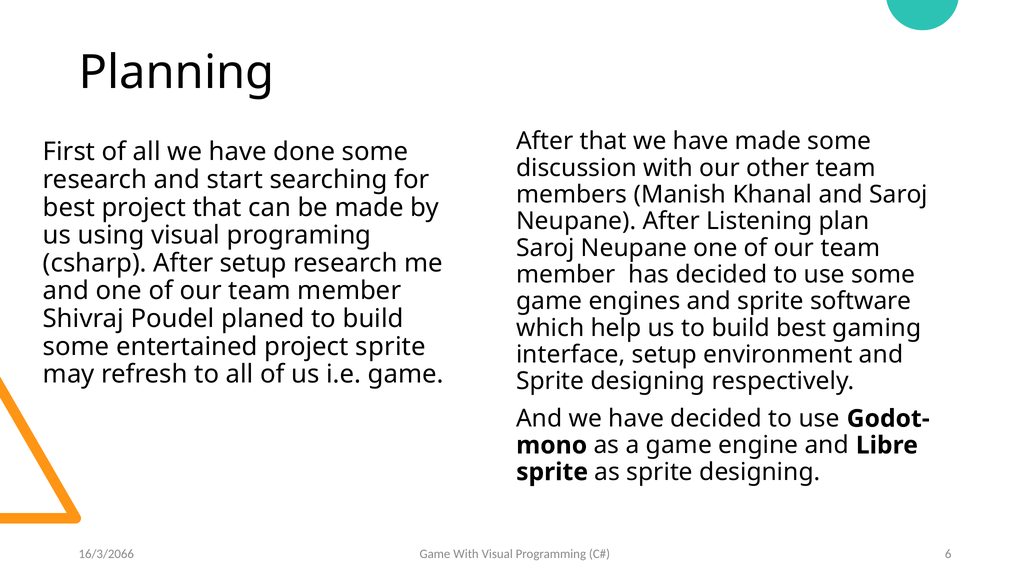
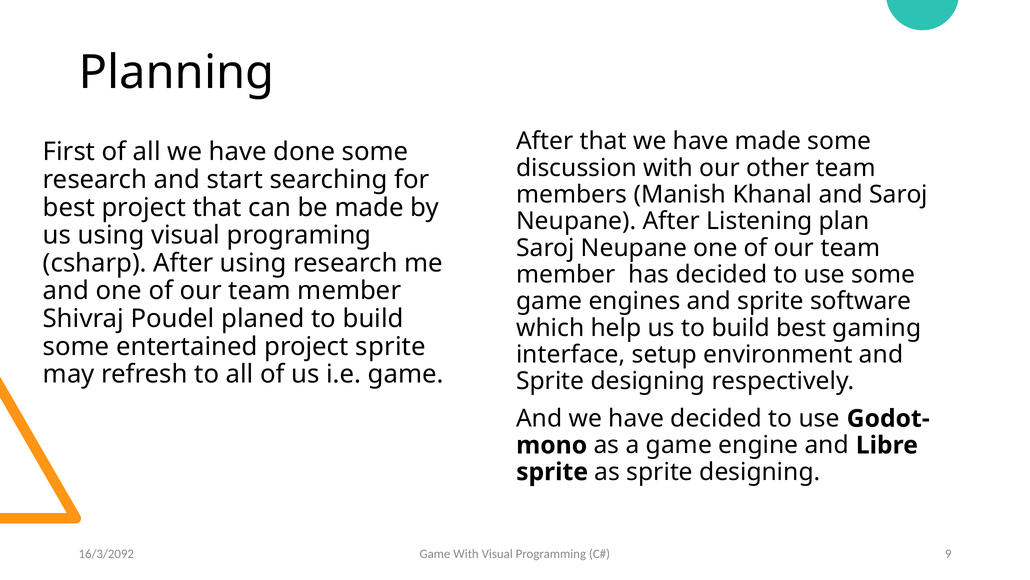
After setup: setup -> using (253, 263)
16/3/2066: 16/3/2066 -> 16/3/2092 (106, 553)
6: 6 -> 9 (948, 553)
